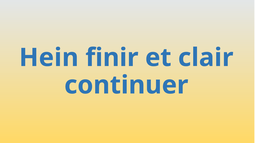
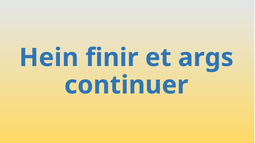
clair: clair -> args (206, 58)
